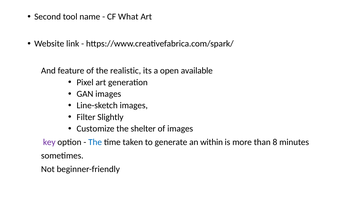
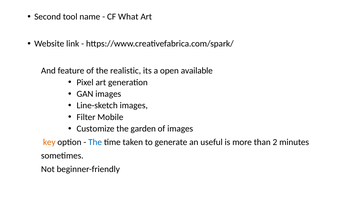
Slightly: Slightly -> Mobile (110, 117)
shelter: shelter -> garden (143, 129)
key colour: purple -> orange (49, 142)
within: within -> useful (212, 142)
8: 8 -> 2 (275, 142)
